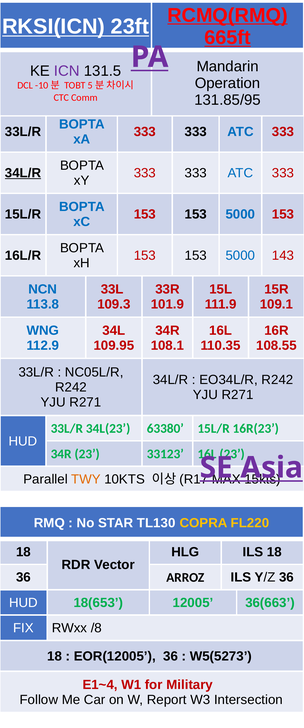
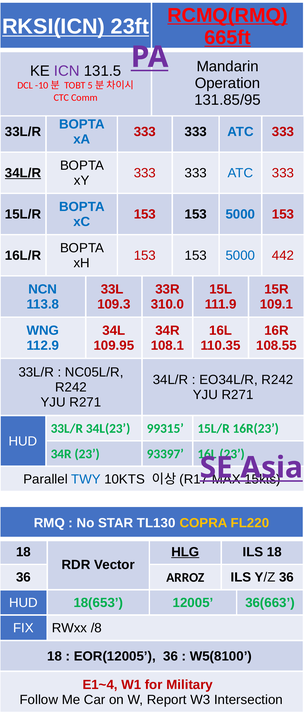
143: 143 -> 442 (283, 255)
101.9: 101.9 -> 310.0 (167, 304)
63380: 63380 -> 99315 (165, 428)
33123: 33123 -> 93397 (165, 453)
TWY colour: orange -> blue (86, 479)
HLG underline: none -> present (185, 551)
W5(5273: W5(5273 -> W5(8100 (221, 656)
